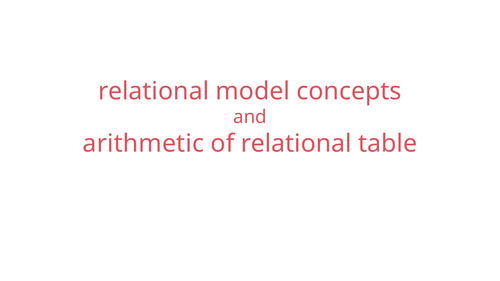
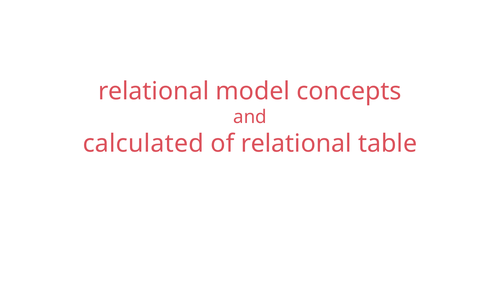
arithmetic: arithmetic -> calculated (143, 144)
